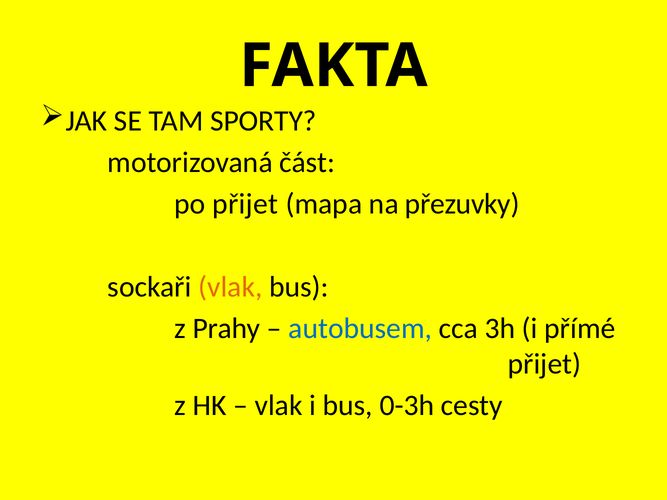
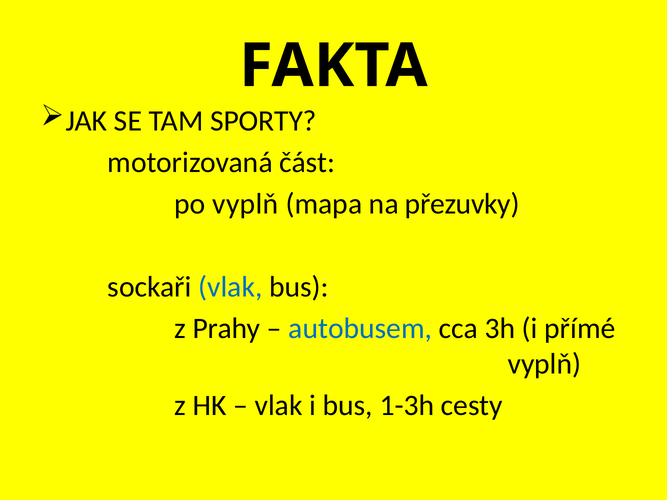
po přijet: přijet -> vyplň (245, 204)
vlak colour: orange -> blue (230, 287)
přijet: přijet -> vyplň (544, 364)
0-3h: 0-3h -> 1-3h (407, 406)
